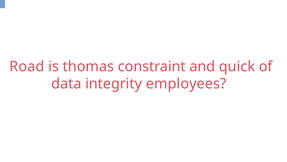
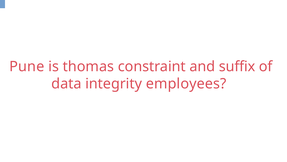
Road: Road -> Pune (27, 66)
quick: quick -> suffix (237, 66)
